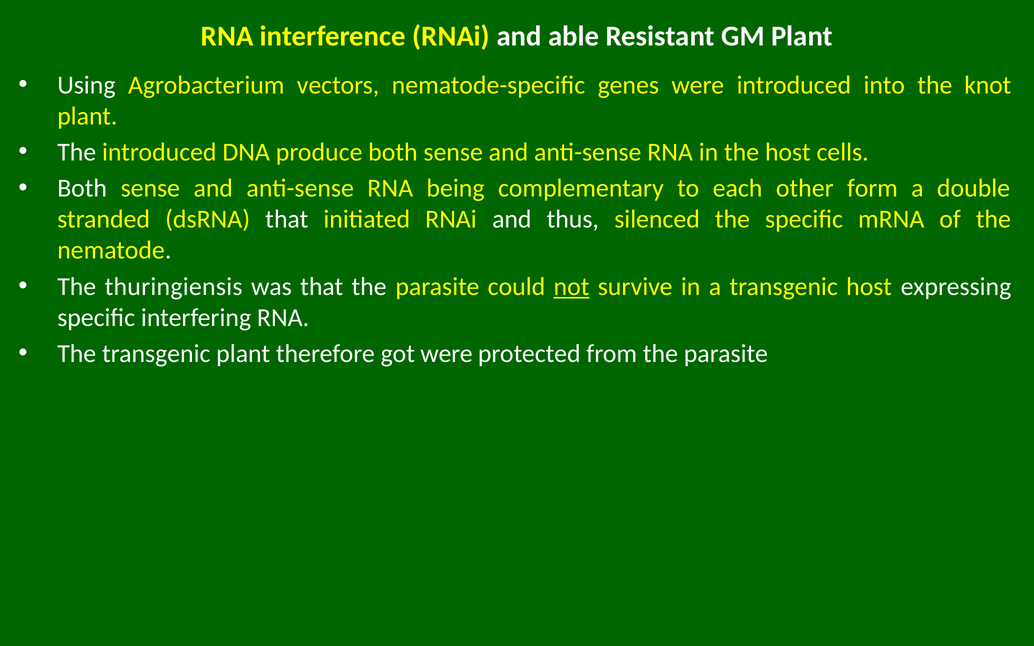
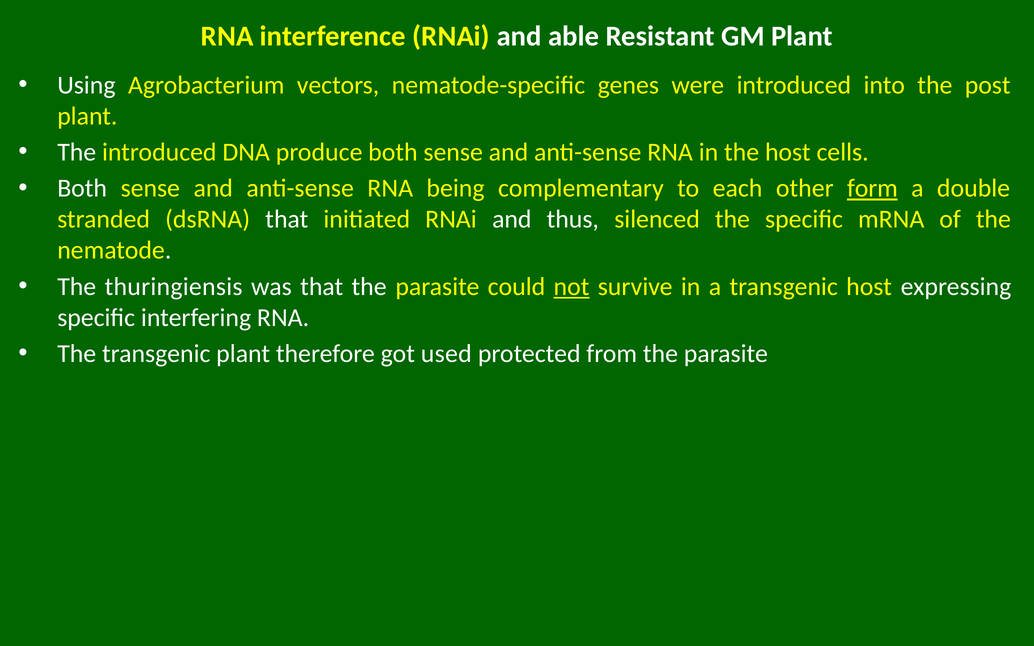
knot: knot -> post (988, 85)
form underline: none -> present (872, 188)
got were: were -> used (446, 354)
